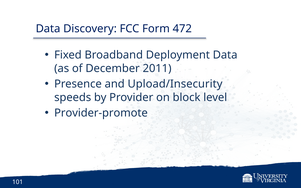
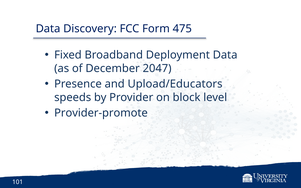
472: 472 -> 475 (182, 29)
2011: 2011 -> 2047 (157, 68)
Upload/Insecurity: Upload/Insecurity -> Upload/Educators (175, 84)
